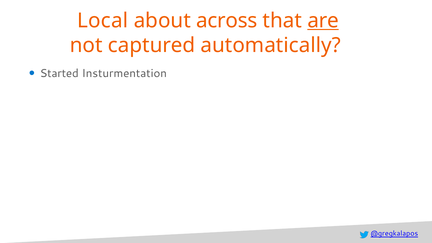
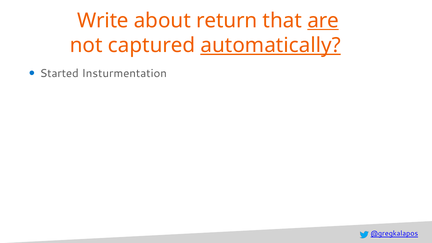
Local: Local -> Write (103, 21)
across: across -> return (227, 21)
automatically underline: none -> present (271, 45)
